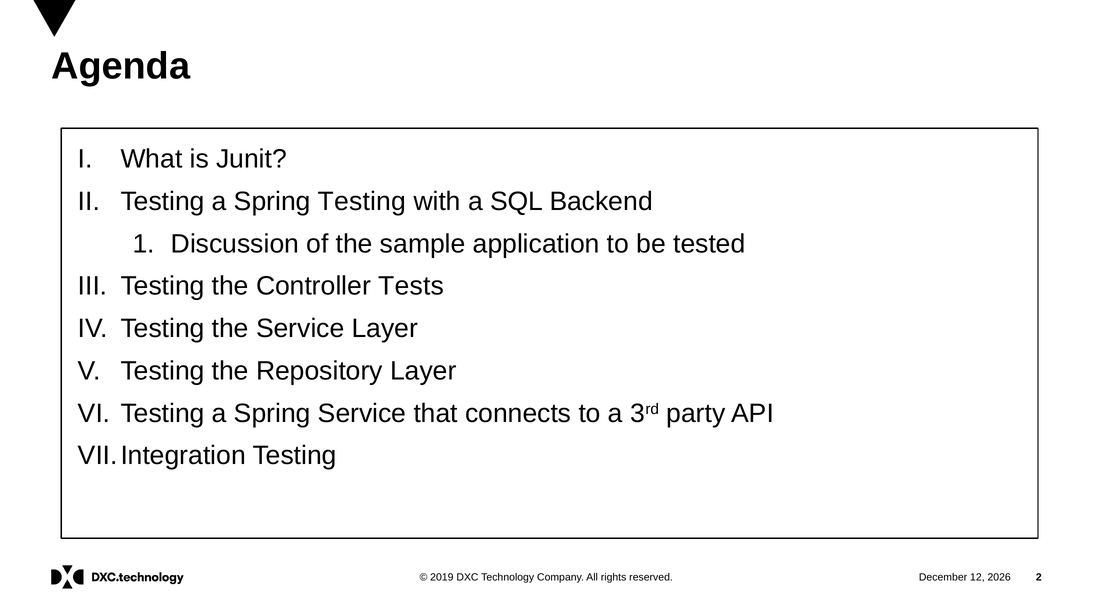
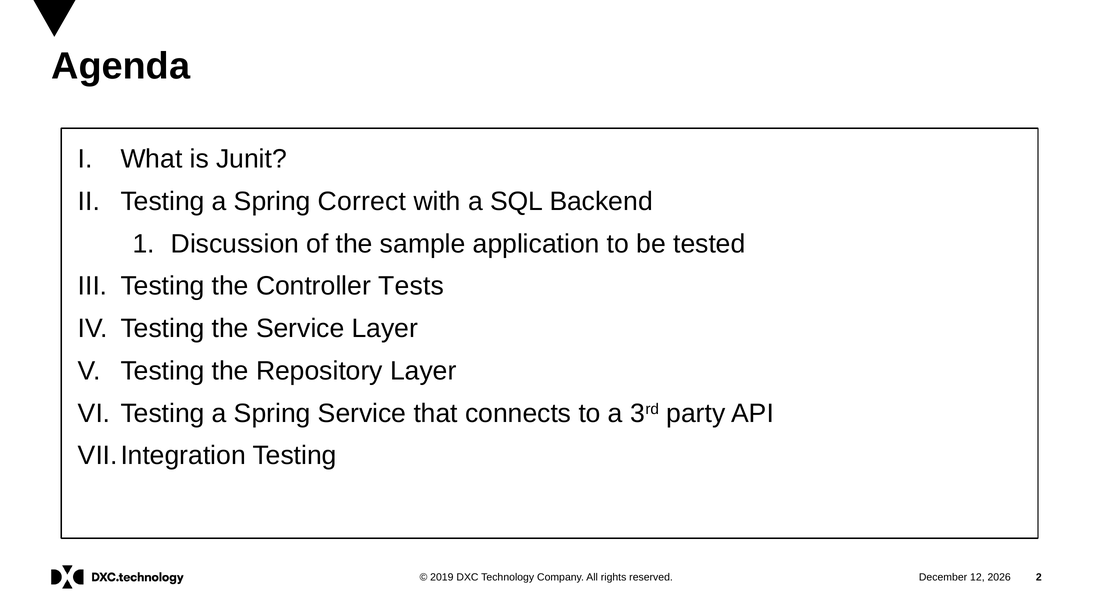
Spring Testing: Testing -> Correct (362, 201)
